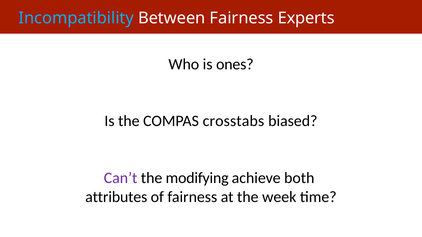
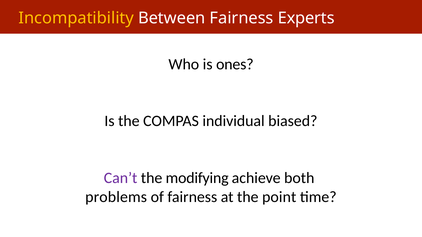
Incompatibility colour: light blue -> yellow (76, 18)
crosstabs: crosstabs -> individual (234, 121)
attributes: attributes -> problems (116, 197)
week: week -> point (279, 197)
